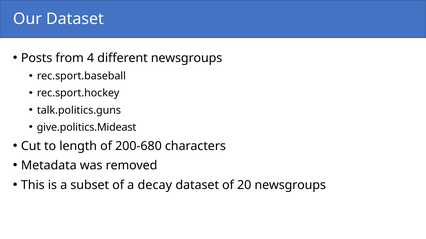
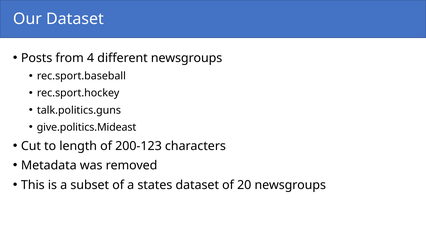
200-680: 200-680 -> 200-123 (138, 146)
decay: decay -> states (155, 186)
